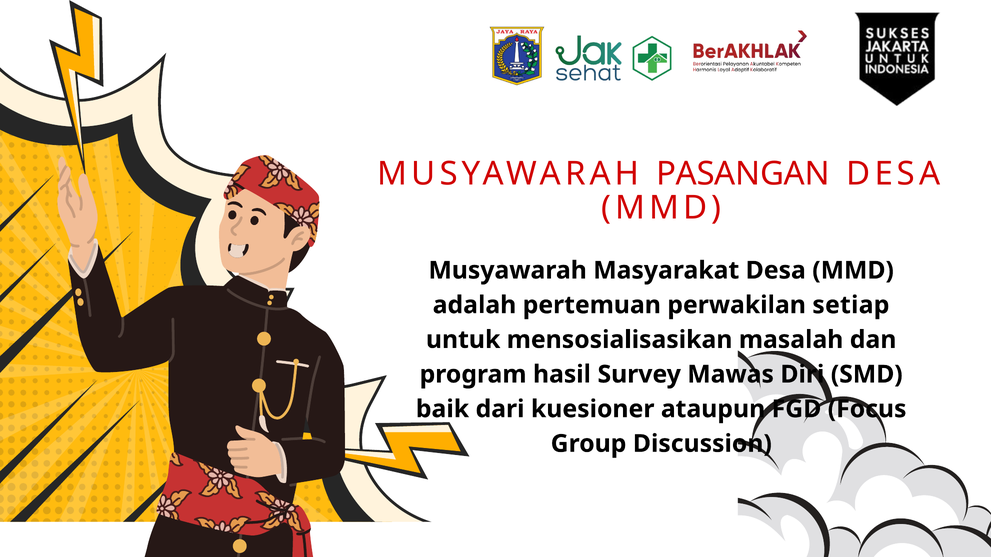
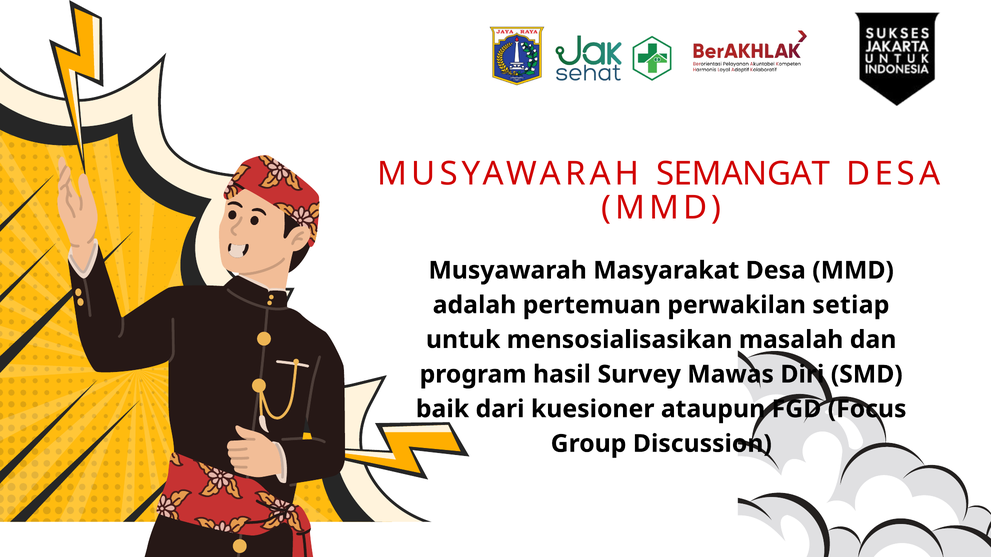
PASANGAN: PASANGAN -> SEMANGAT (743, 174)
